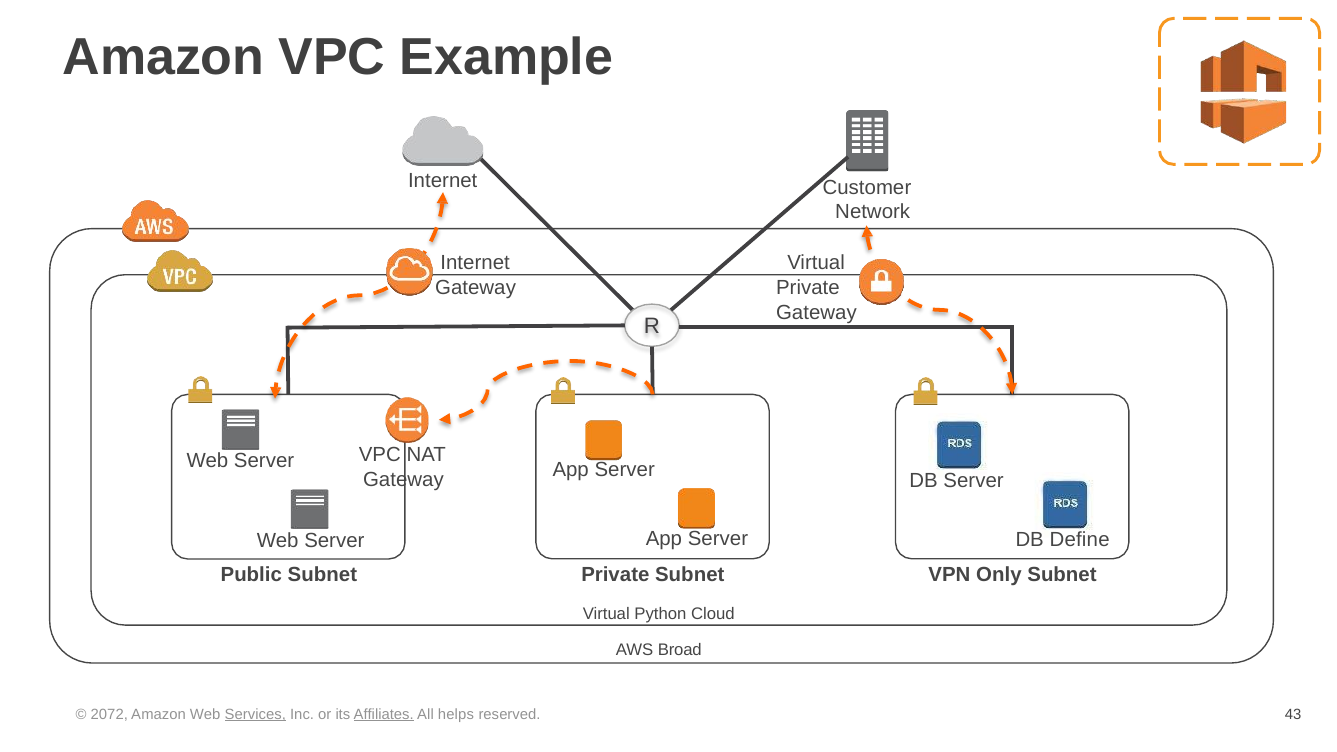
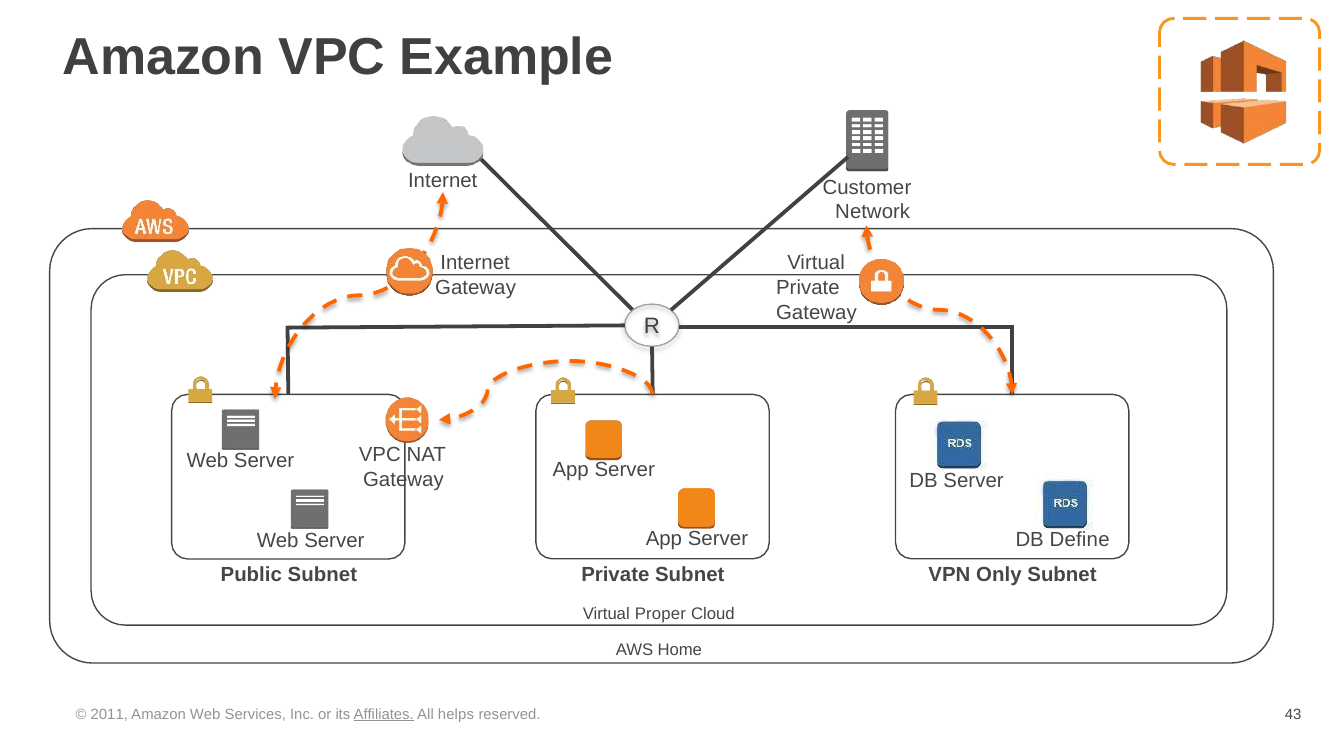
Python: Python -> Proper (660, 614)
Broad: Broad -> Home (680, 650)
2072: 2072 -> 2011 (109, 714)
Services underline: present -> none (255, 714)
